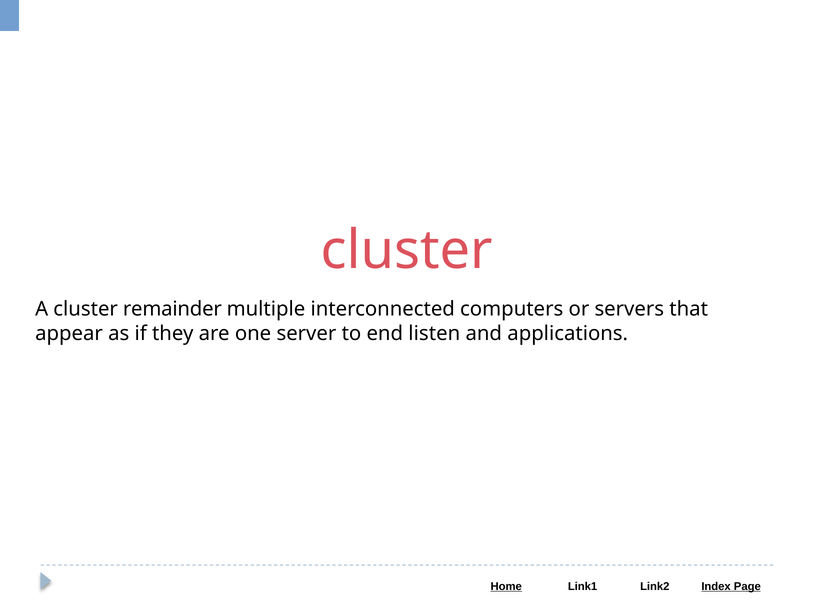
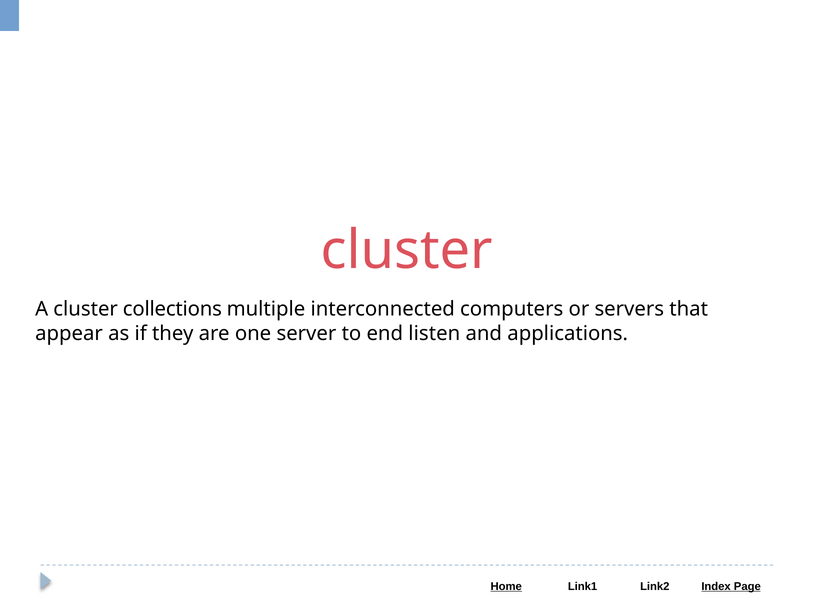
remainder: remainder -> collections (172, 309)
